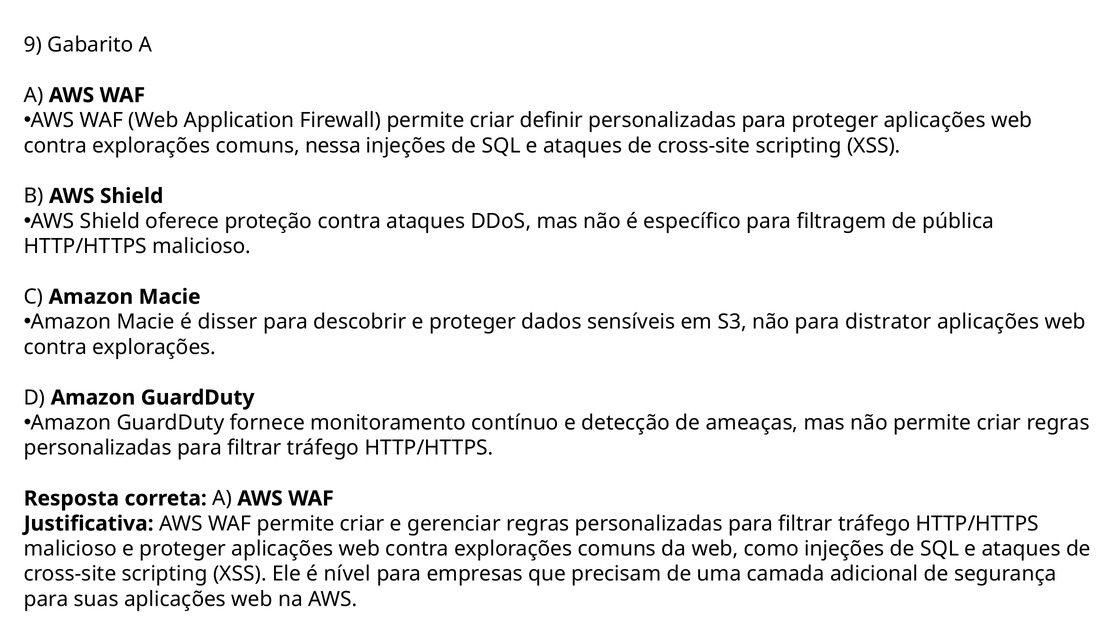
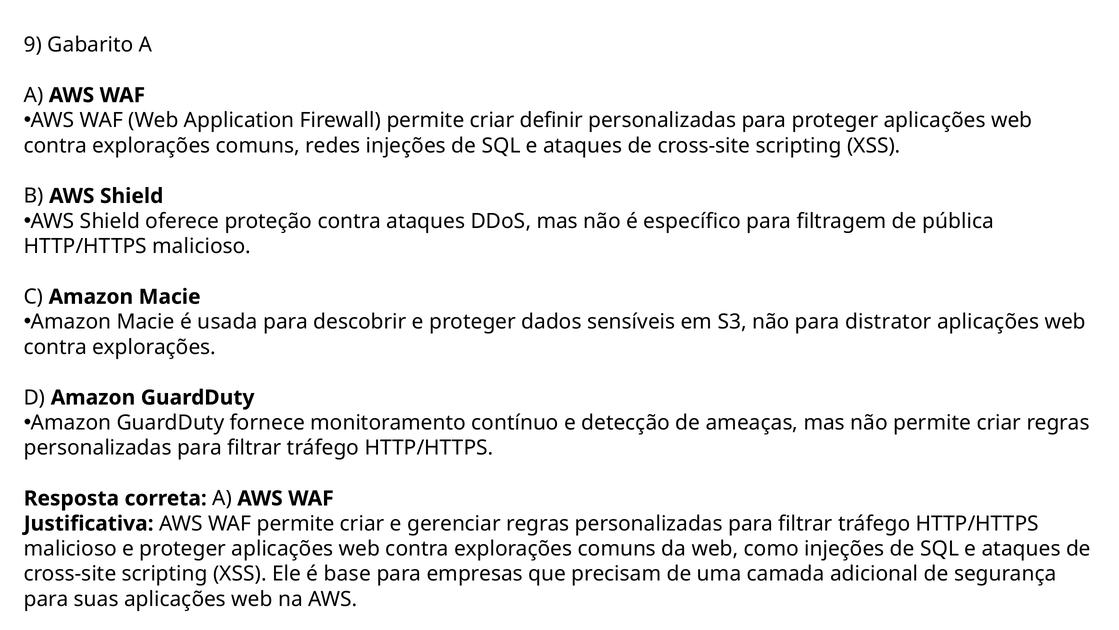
nessa: nessa -> redes (333, 146)
disser: disser -> usada (228, 322)
nível: nível -> base (347, 574)
